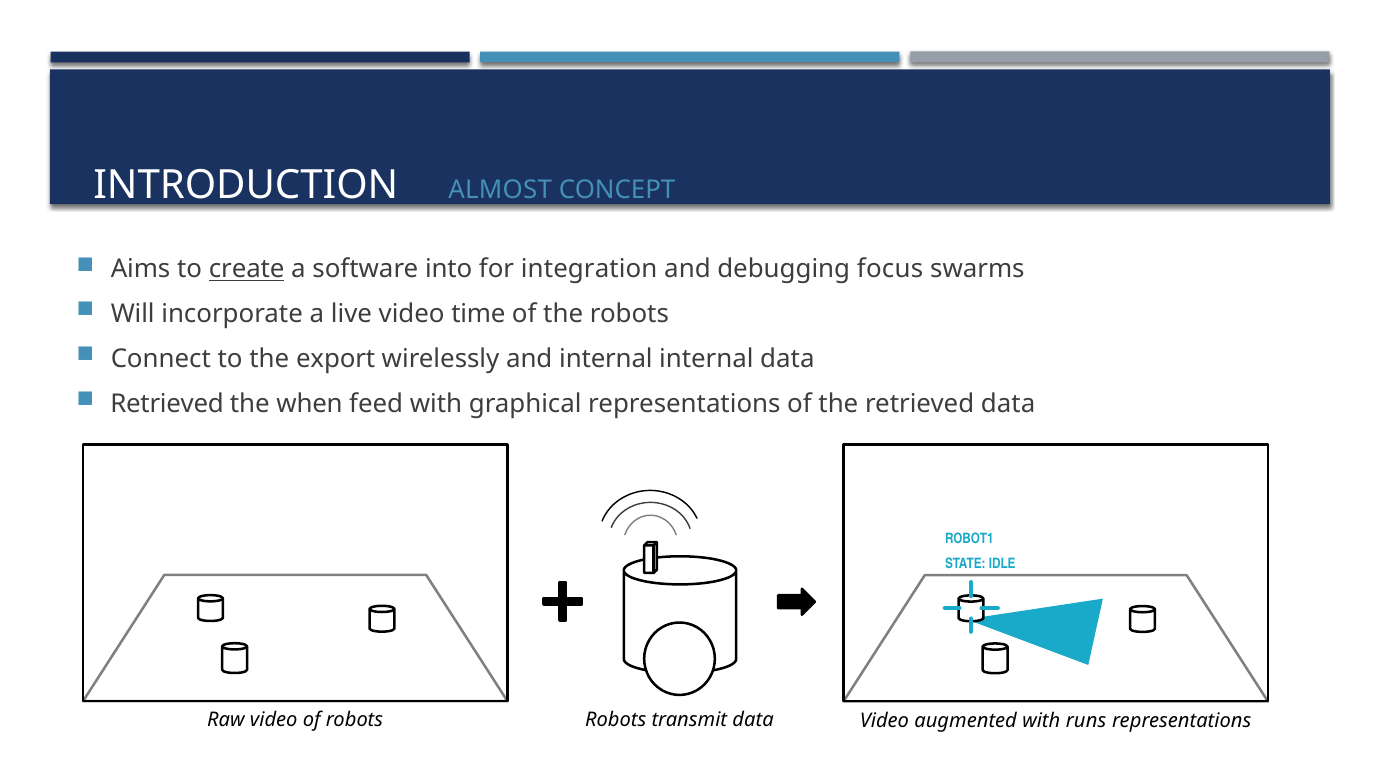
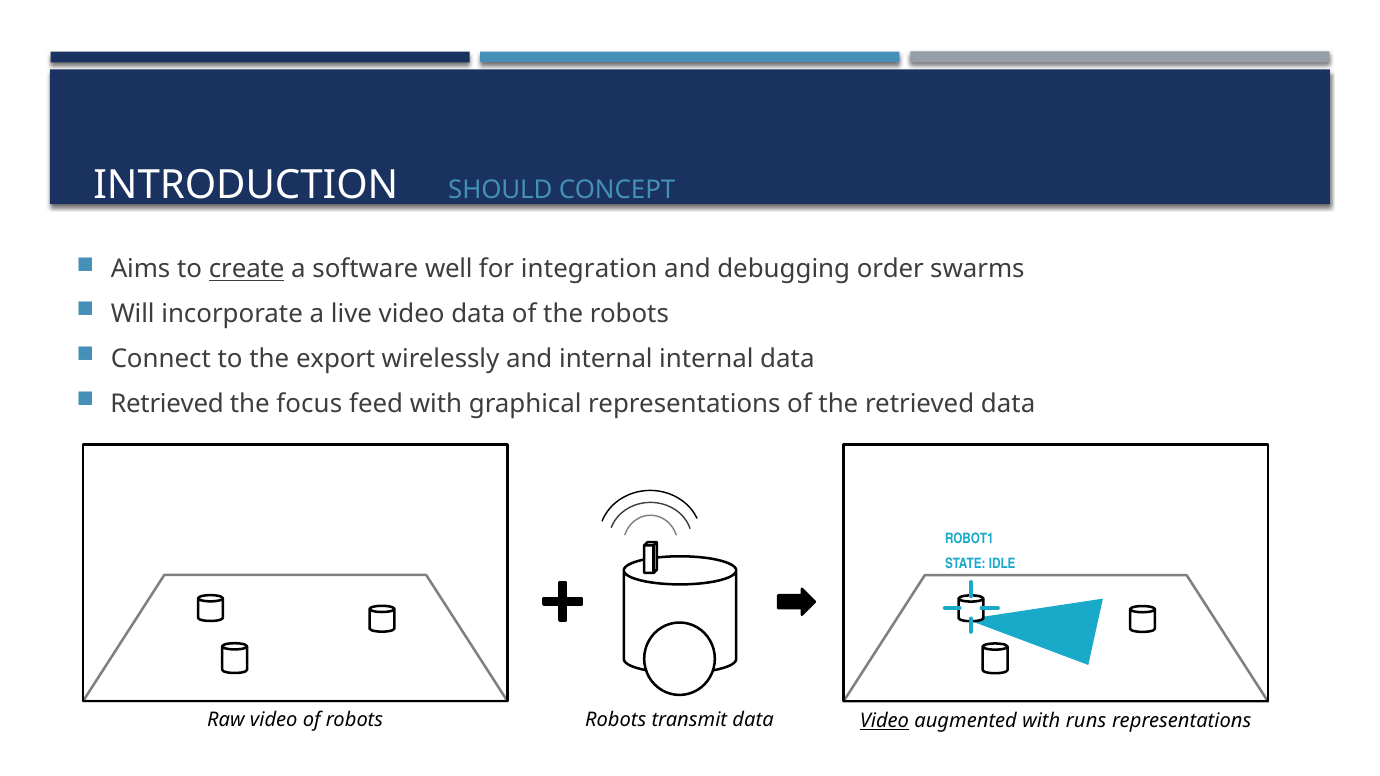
ALMOST: ALMOST -> SHOULD (500, 190)
into: into -> well (449, 269)
focus: focus -> order (890, 269)
video time: time -> data (478, 314)
when: when -> focus (309, 404)
Video underline: none -> present (884, 721)
